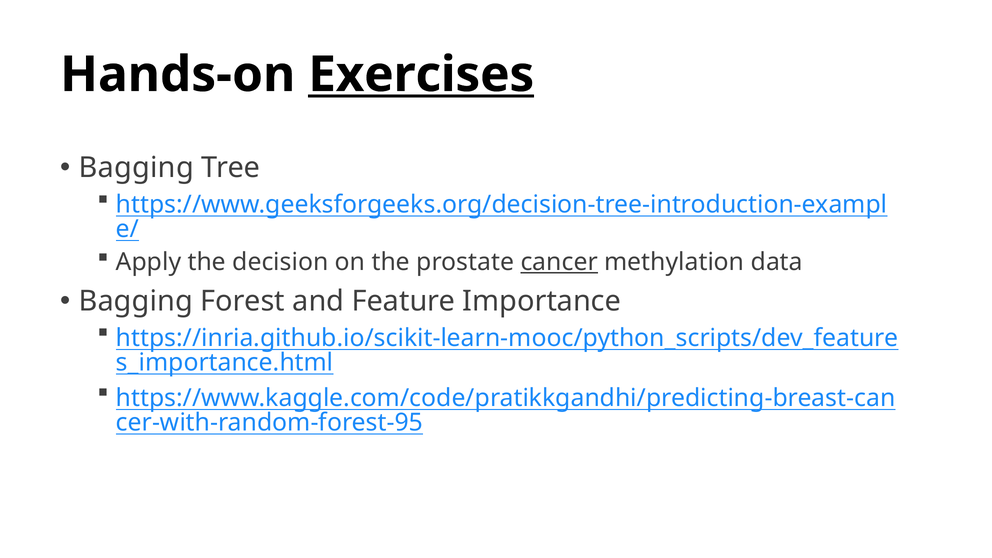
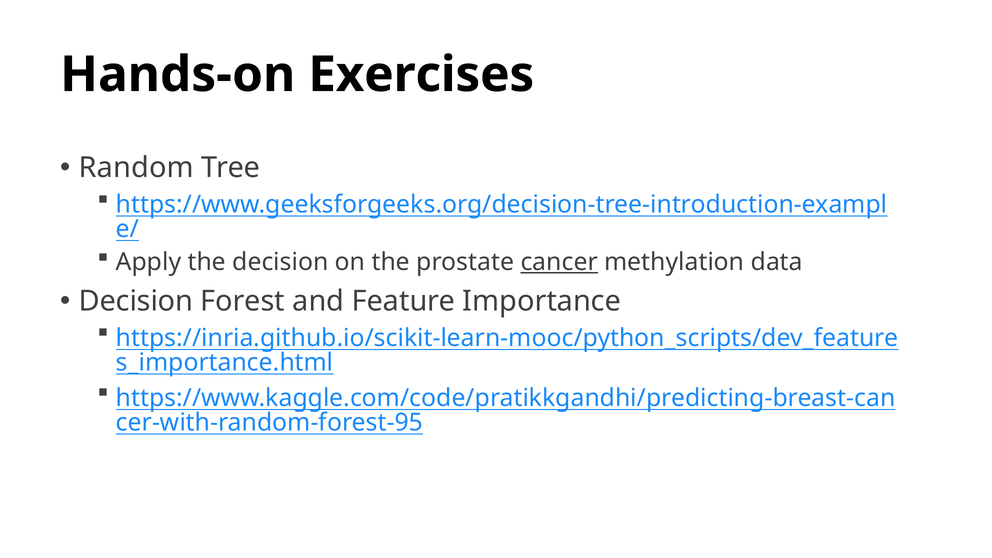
Exercises underline: present -> none (421, 75)
Bagging: Bagging -> Random (136, 168)
Bagging: Bagging -> Decision (136, 301)
